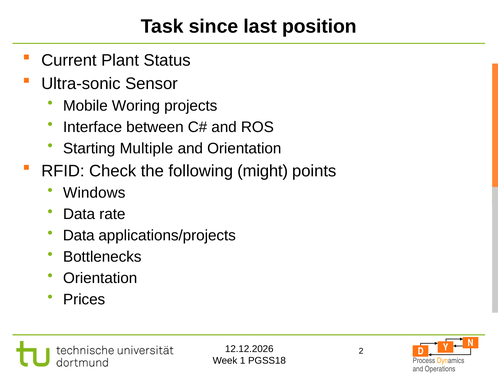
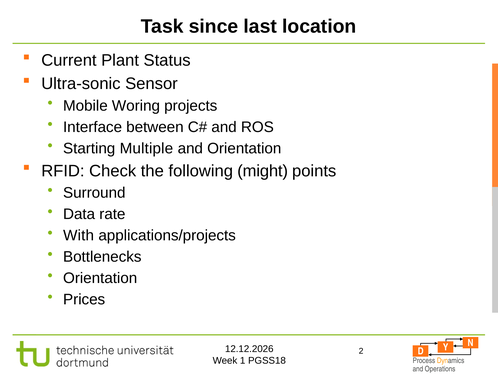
position: position -> location (319, 26)
Windows: Windows -> Surround (94, 193)
Data: Data -> With (79, 235)
